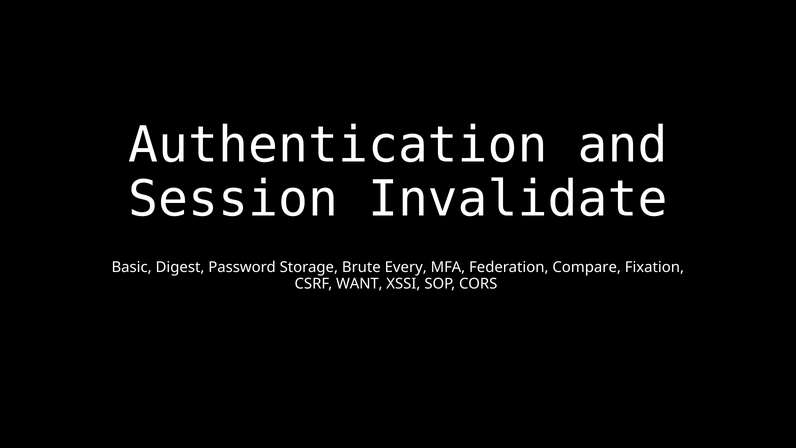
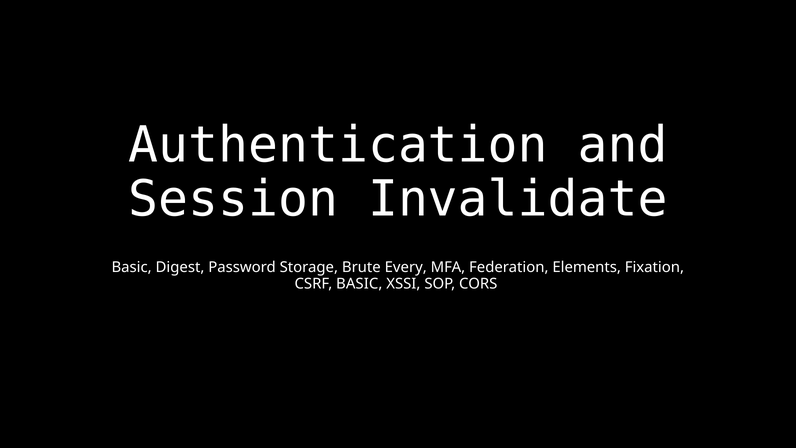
Compare: Compare -> Elements (587, 267)
CSRF WANT: WANT -> BASIC (359, 284)
